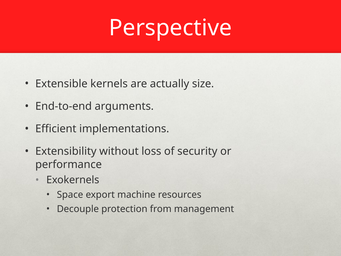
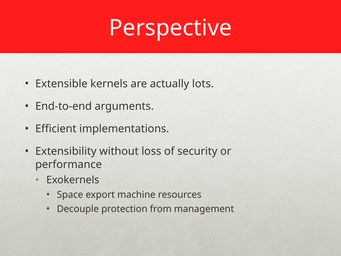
size: size -> lots (203, 84)
